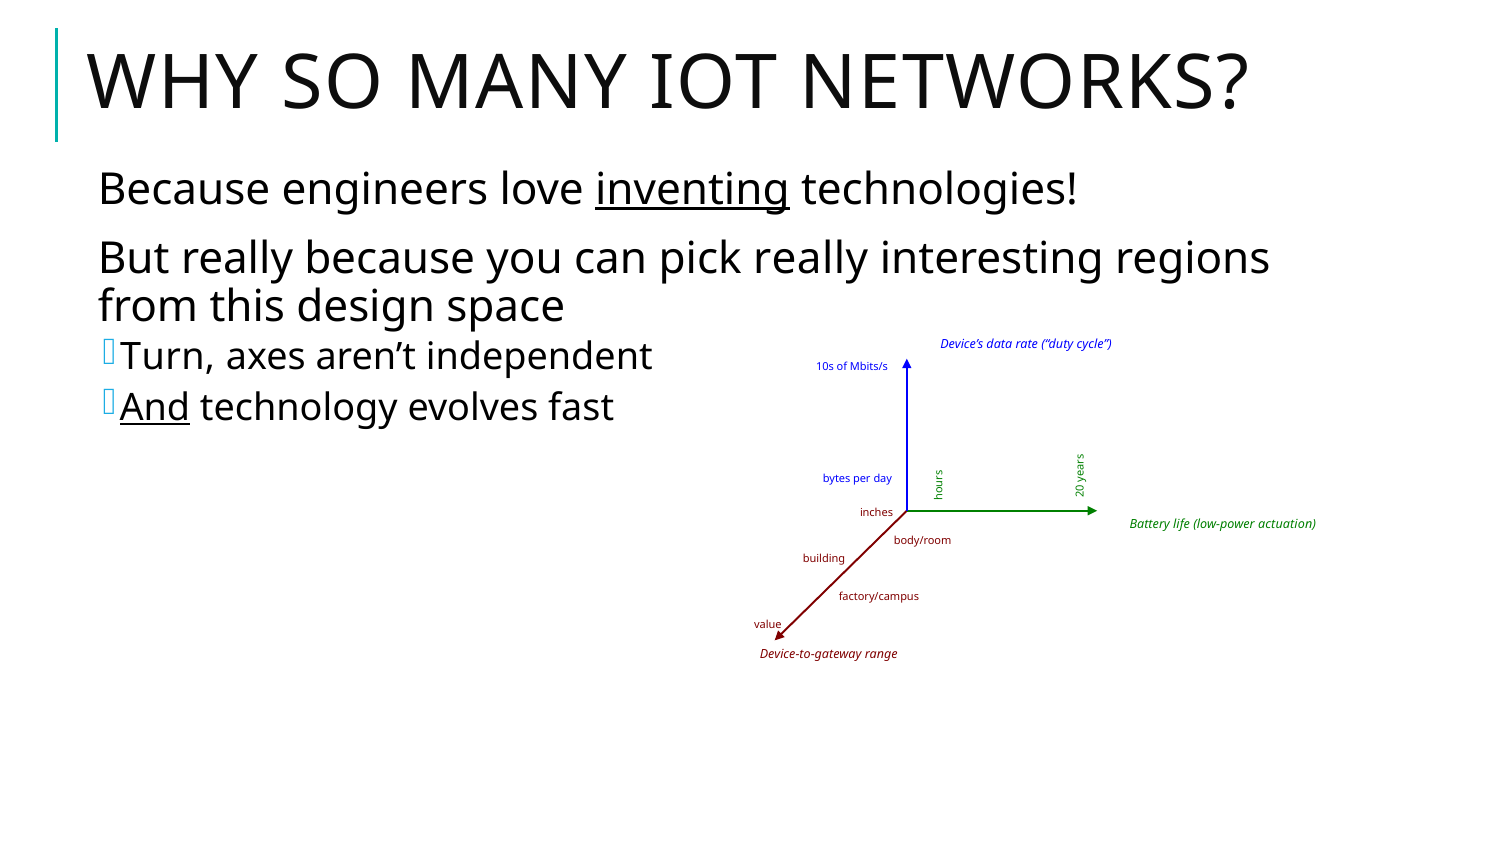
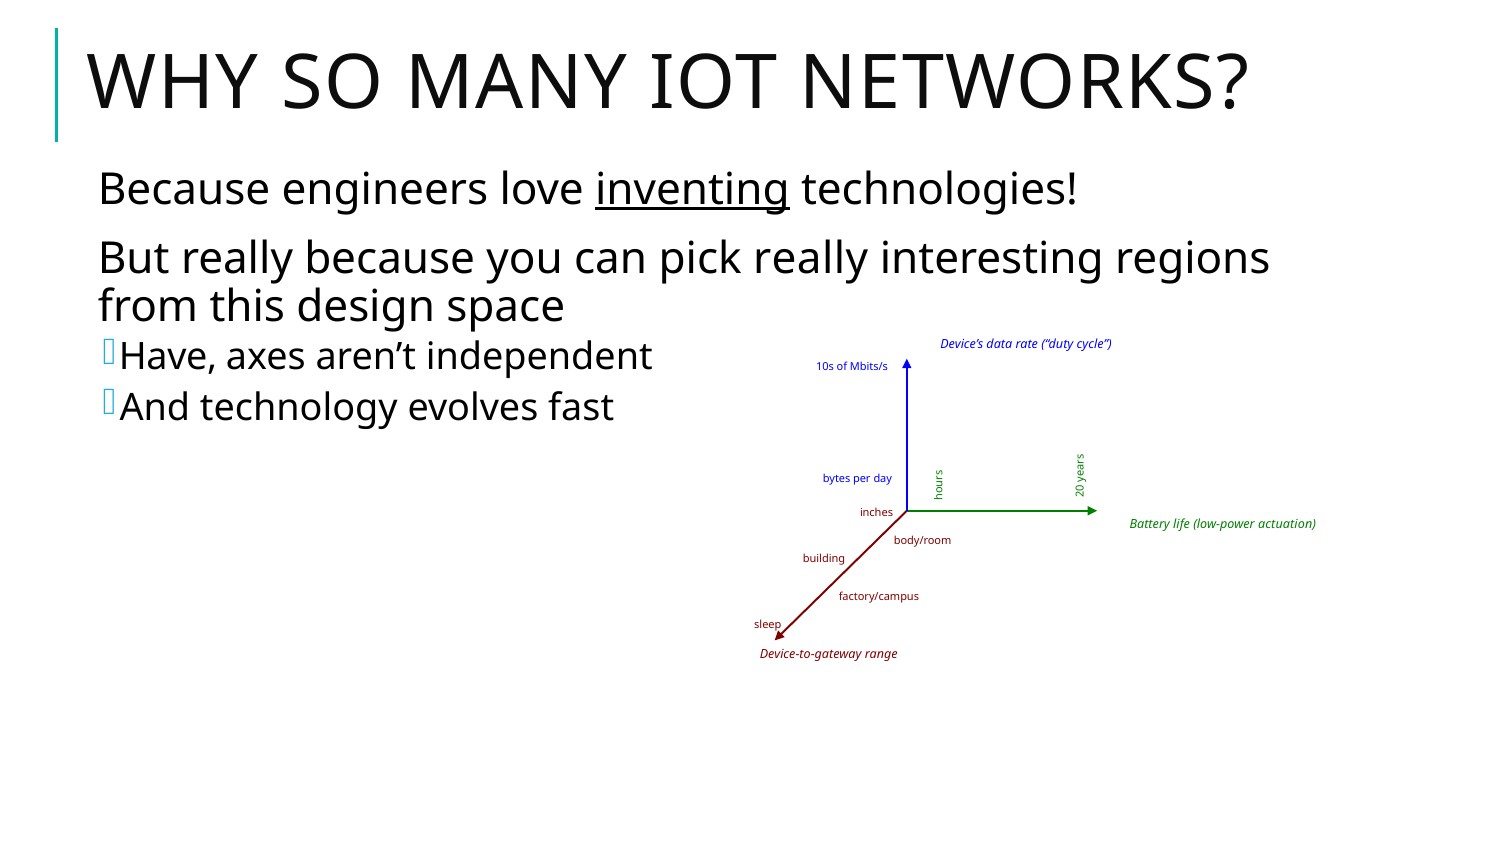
Turn: Turn -> Have (168, 357)
And underline: present -> none (155, 408)
value: value -> sleep (768, 625)
